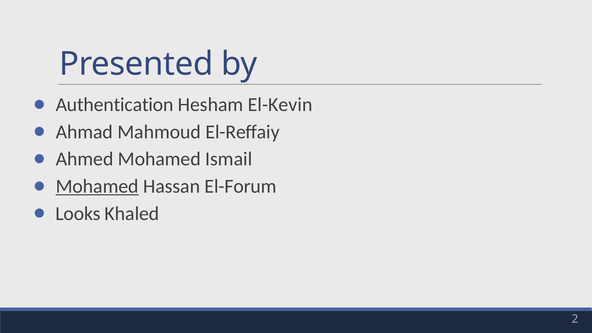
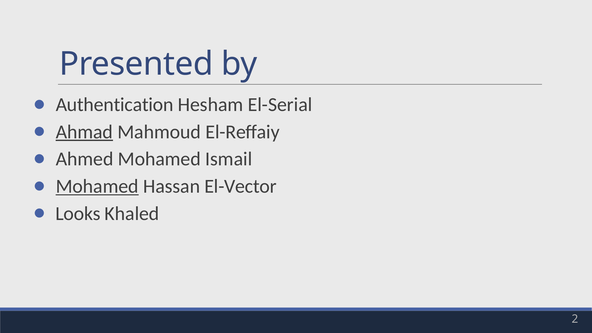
El-Kevin: El-Kevin -> El-Serial (280, 105)
Ahmad underline: none -> present (84, 132)
El-Forum: El-Forum -> El-Vector (241, 186)
